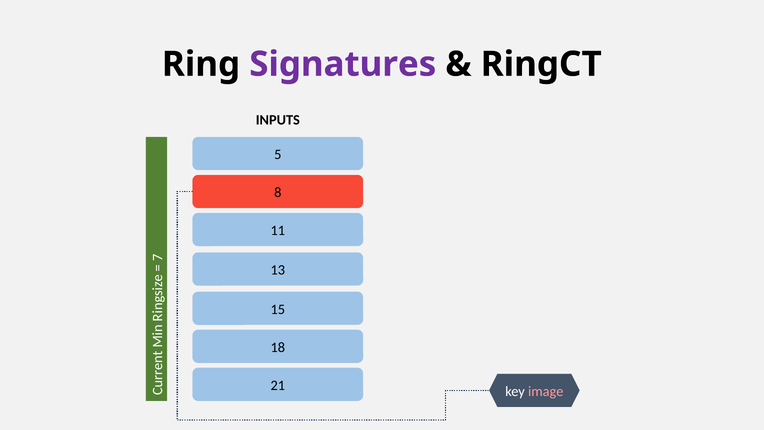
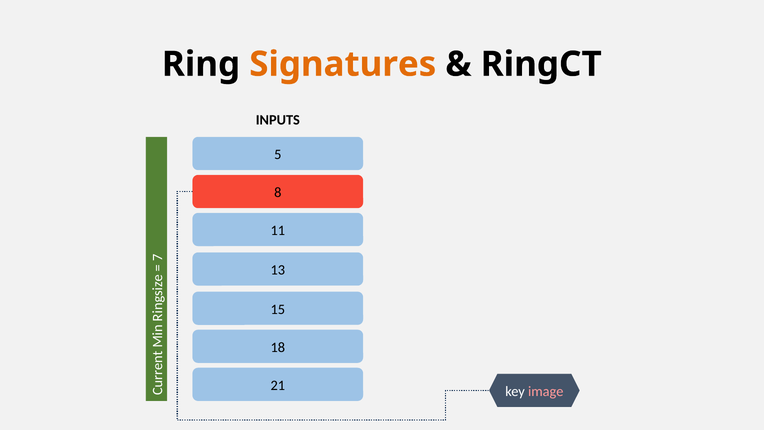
Signatures colour: purple -> orange (343, 64)
